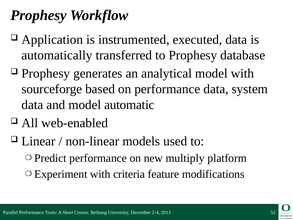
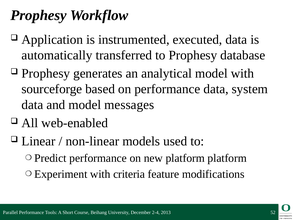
automatic: automatic -> messages (129, 105)
new multiply: multiply -> platform (185, 158)
